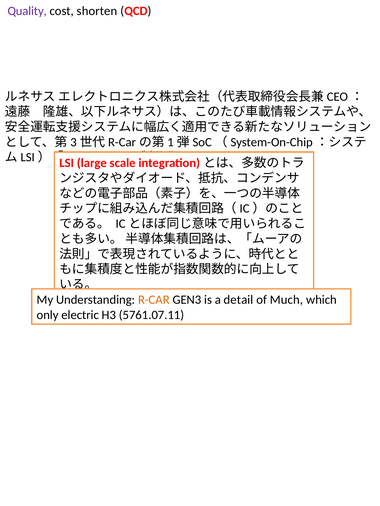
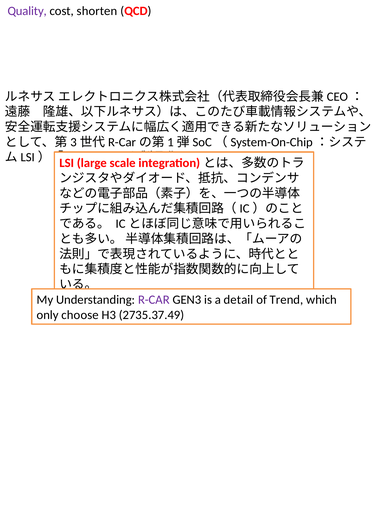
R-CAR colour: orange -> purple (154, 300)
Much: Much -> Trend (287, 300)
electric: electric -> choose (80, 315)
5761.07.11: 5761.07.11 -> 2735.37.49 (152, 315)
